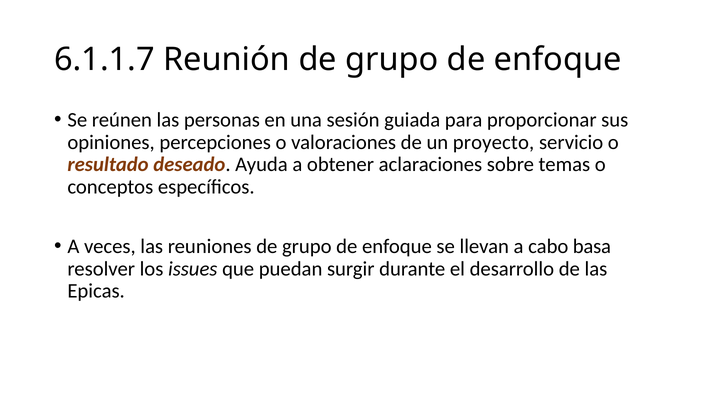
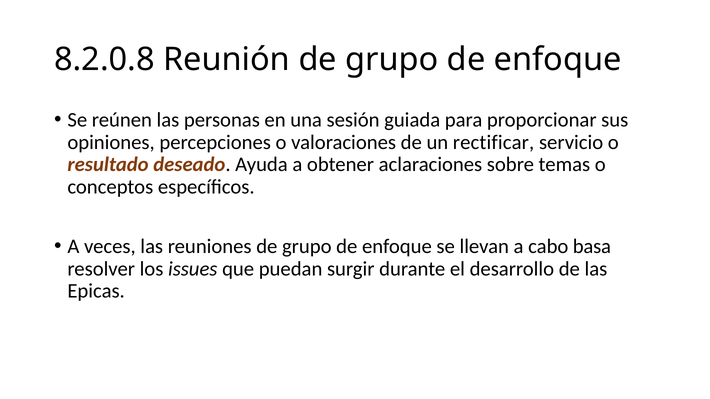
6.1.1.7: 6.1.1.7 -> 8.2.0.8 (104, 60)
proyecto: proyecto -> rectificar (494, 142)
